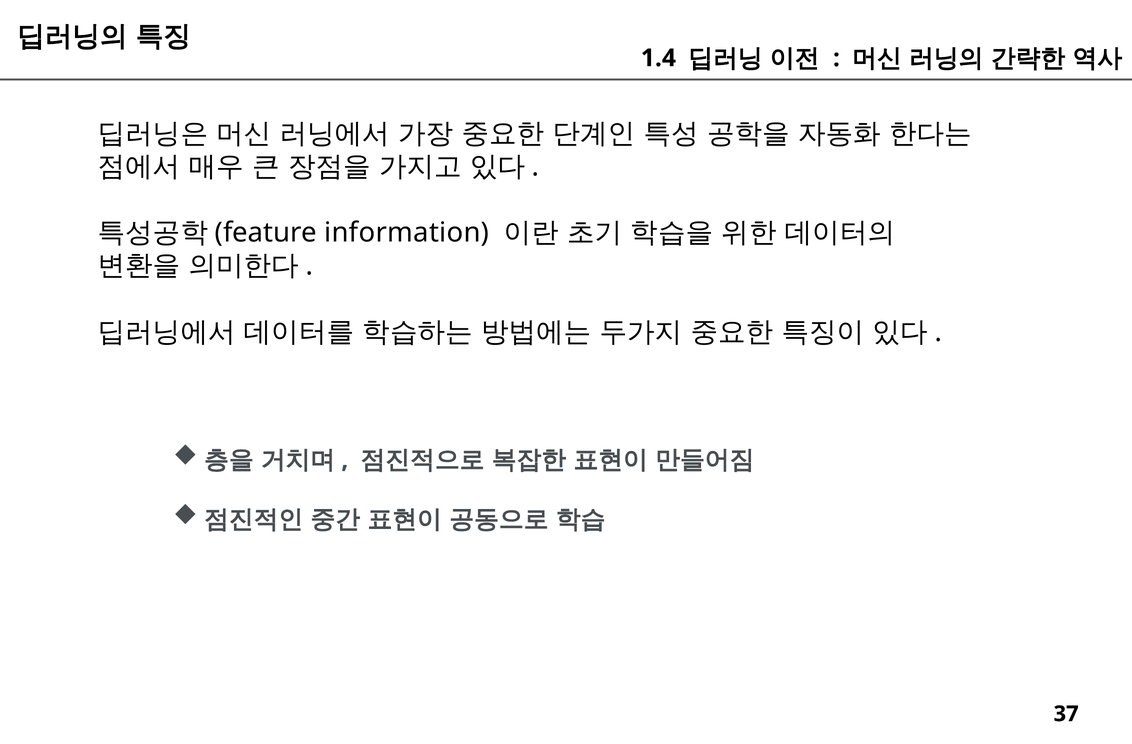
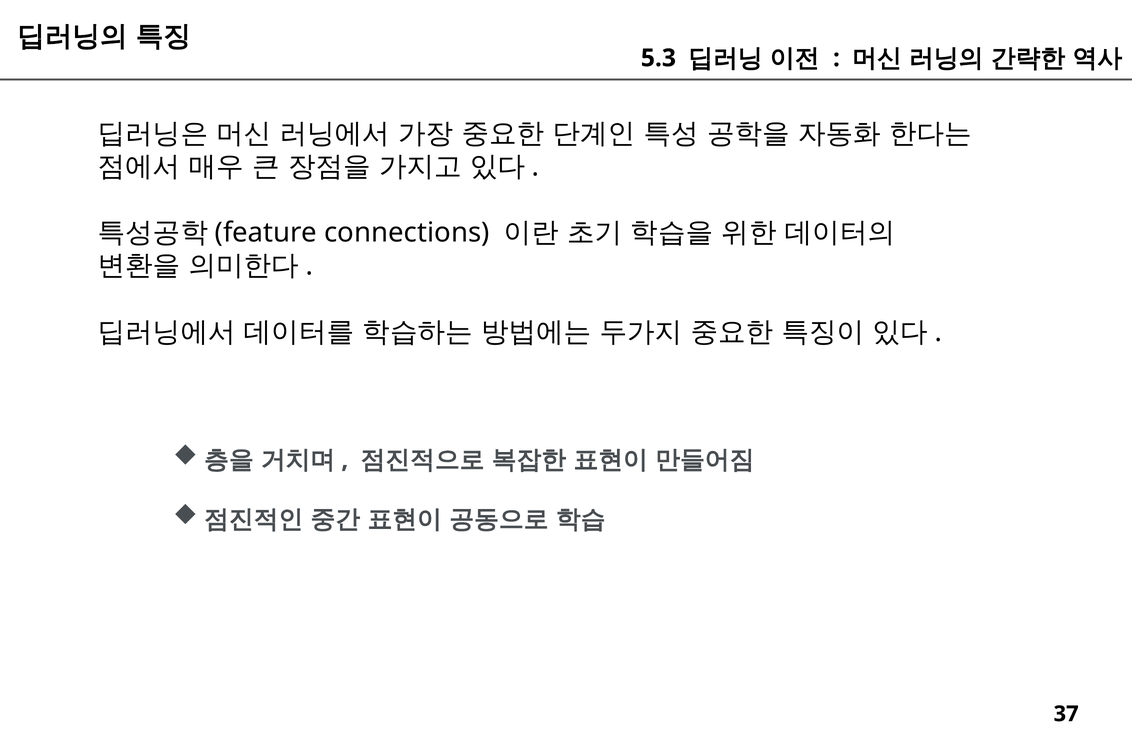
1.4: 1.4 -> 5.3 (658, 58)
information: information -> connections (407, 233)
